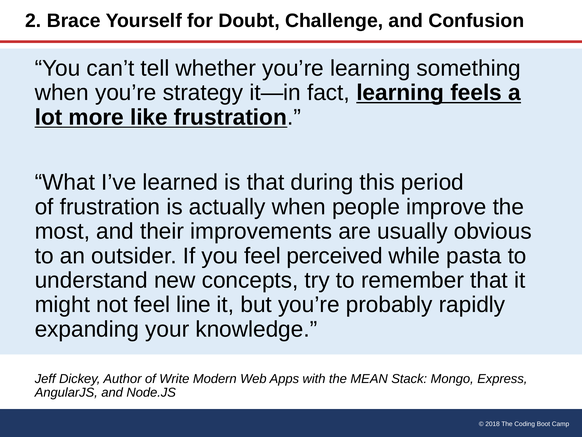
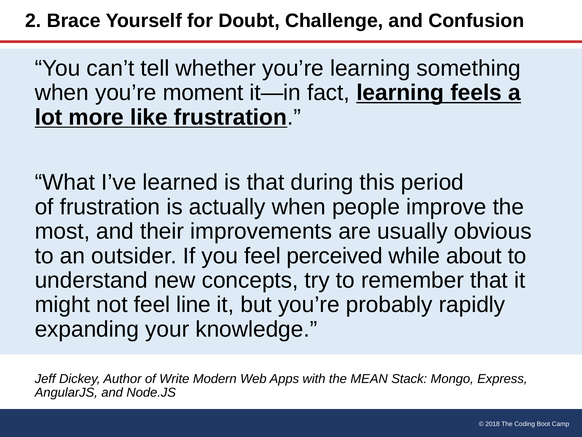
strategy: strategy -> moment (203, 93)
pasta: pasta -> about (474, 256)
